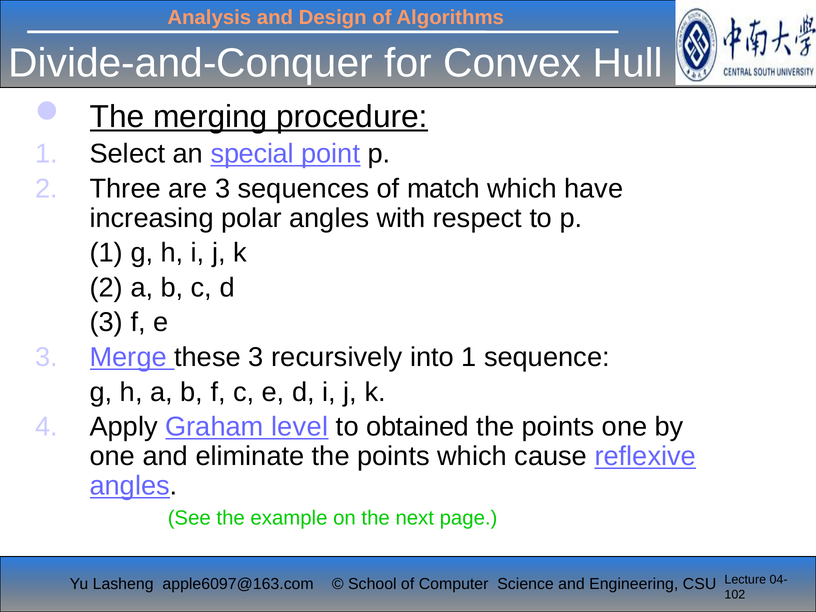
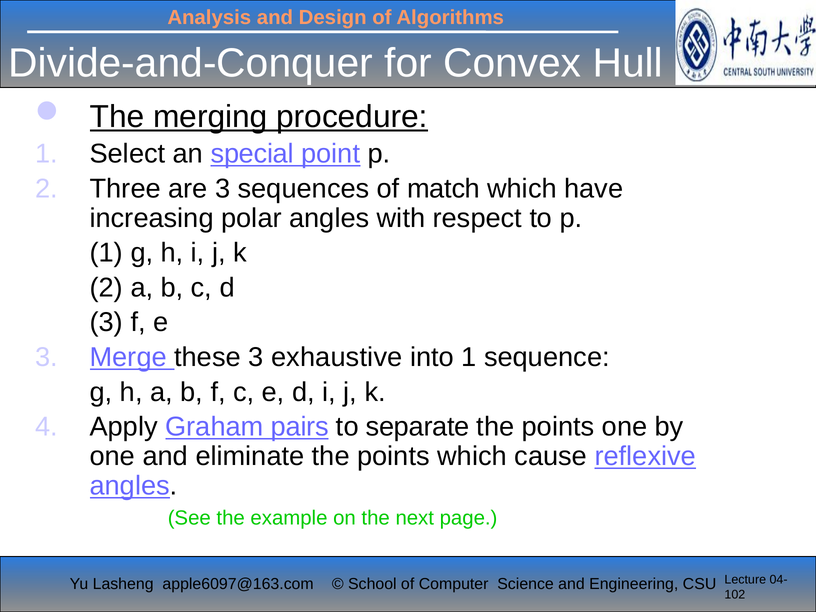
recursively: recursively -> exhaustive (337, 357)
level: level -> pairs (300, 427)
obtained: obtained -> separate (418, 427)
